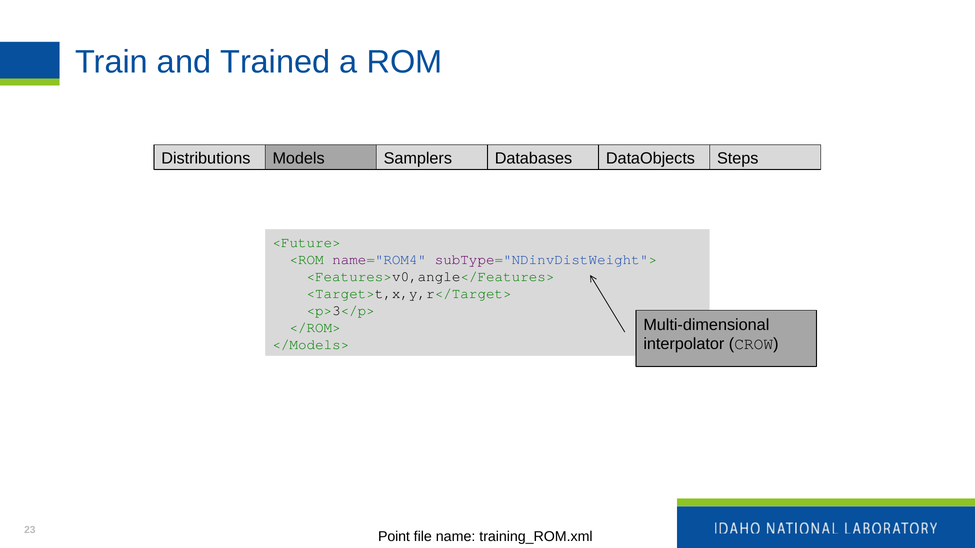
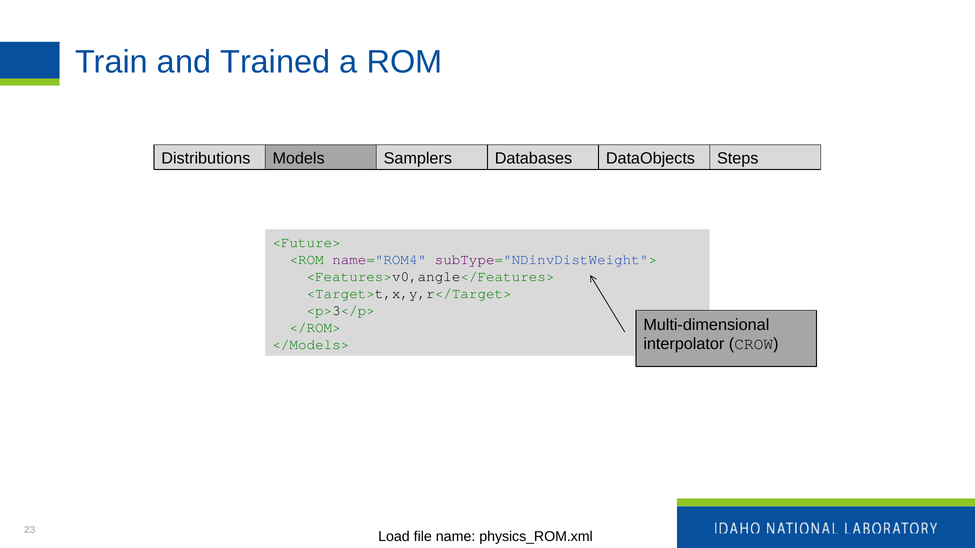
Point: Point -> Load (394, 537)
training_ROM.xml: training_ROM.xml -> physics_ROM.xml (536, 537)
